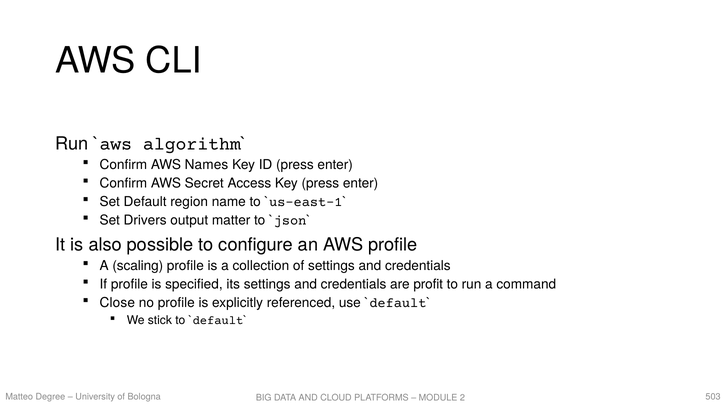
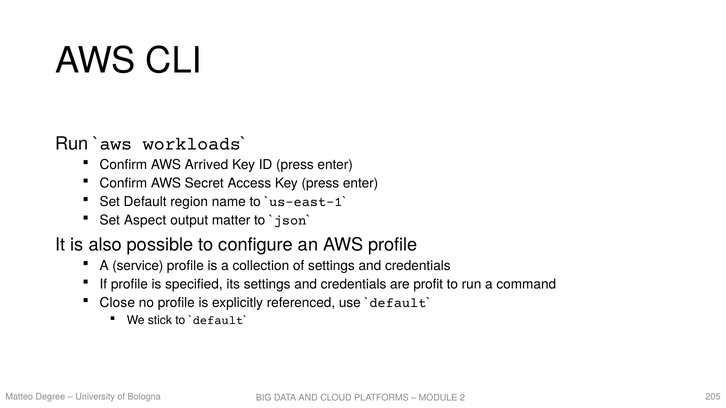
algorithm: algorithm -> workloads (192, 144)
Names: Names -> Arrived (206, 165)
Drivers: Drivers -> Aspect (145, 220)
scaling: scaling -> service (138, 266)
503: 503 -> 205 (713, 397)
